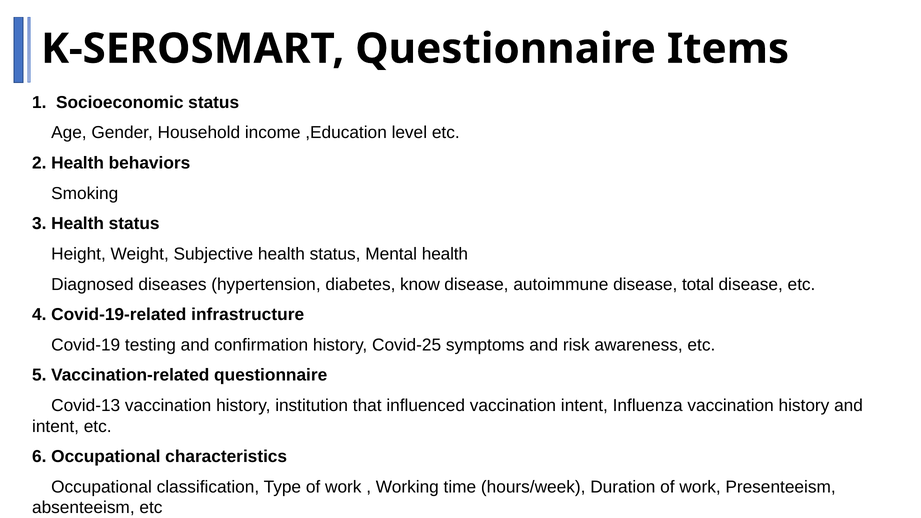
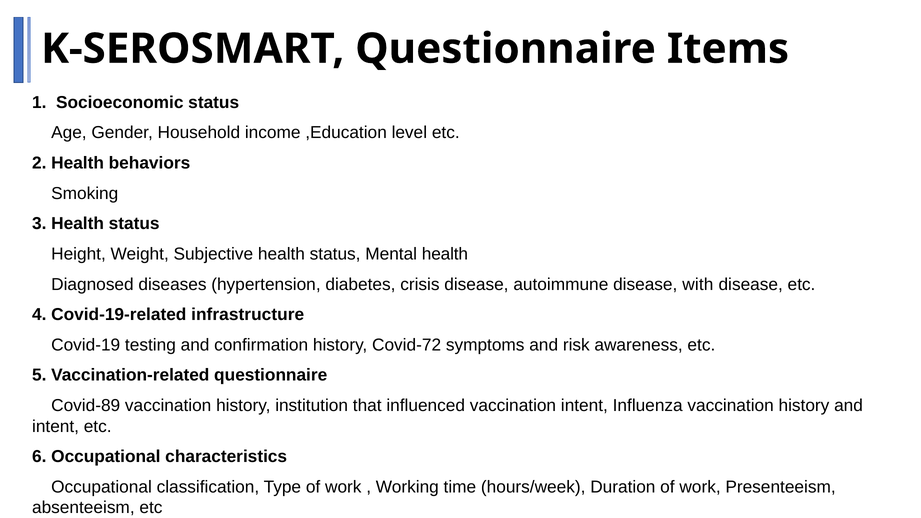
know: know -> crisis (420, 284)
total: total -> with (698, 284)
Covid-25: Covid-25 -> Covid-72 (407, 345)
Covid-13: Covid-13 -> Covid-89 (86, 406)
